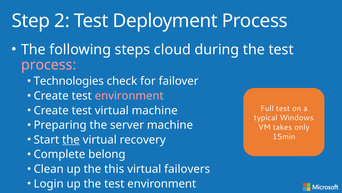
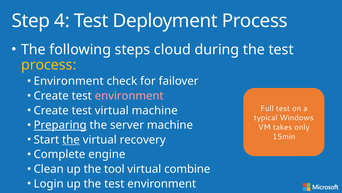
2: 2 -> 4 (62, 21)
process colour: pink -> yellow (49, 65)
Technologies: Technologies -> Environment (69, 81)
Preparing underline: none -> present (60, 125)
belong: belong -> engine (107, 154)
this: this -> tool (114, 169)
failovers: failovers -> combine (187, 169)
